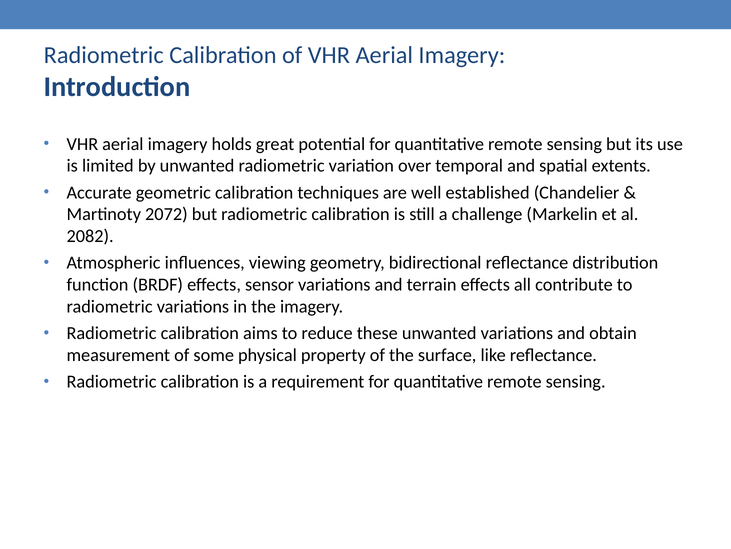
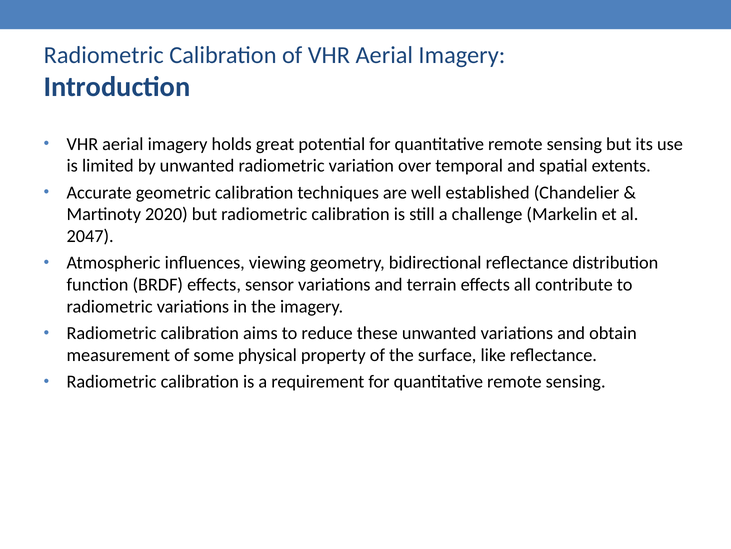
2072: 2072 -> 2020 (166, 214)
2082: 2082 -> 2047 (90, 236)
